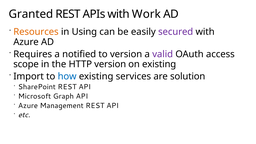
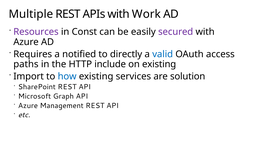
Granted: Granted -> Multiple (31, 14)
Resources colour: orange -> purple (36, 32)
Using: Using -> Const (84, 32)
to version: version -> directly (126, 54)
valid colour: purple -> blue (163, 54)
scope: scope -> paths (26, 64)
HTTP version: version -> include (110, 64)
